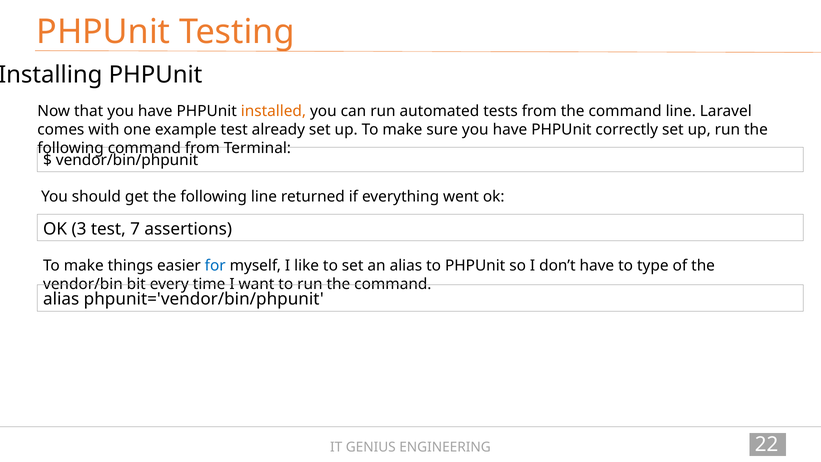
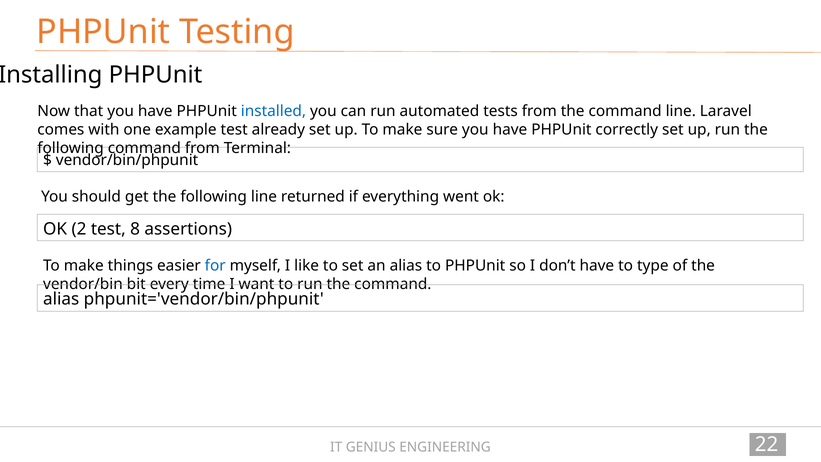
installed colour: orange -> blue (273, 111)
3: 3 -> 2 (79, 229)
7: 7 -> 8 (135, 229)
